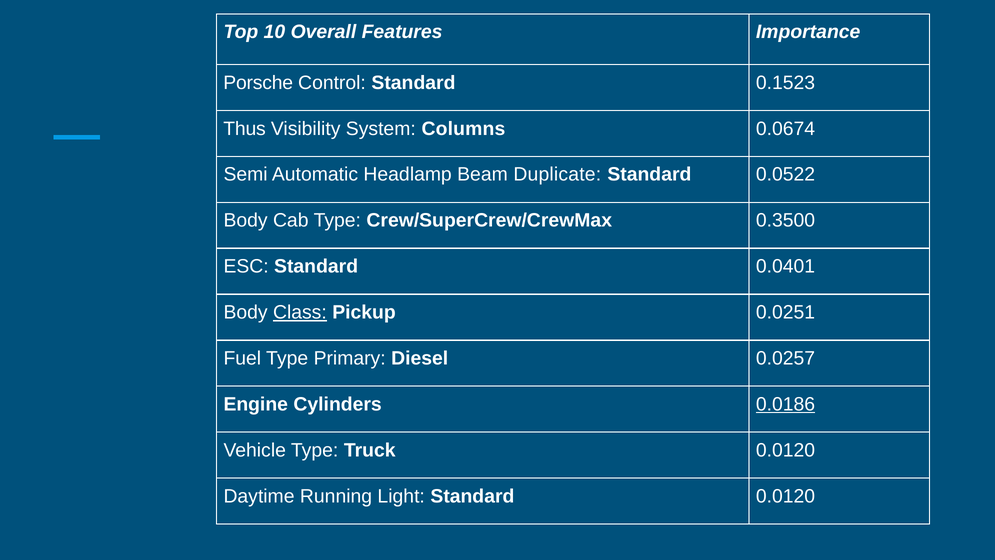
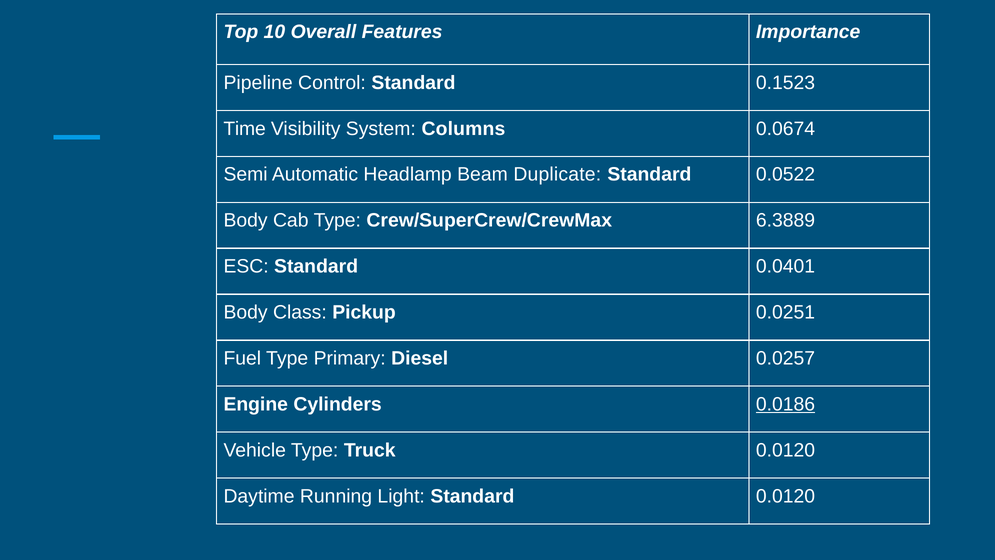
Porsche: Porsche -> Pipeline (258, 83)
Thus: Thus -> Time (245, 129)
0.3500: 0.3500 -> 6.3889 (786, 220)
Class underline: present -> none (300, 312)
